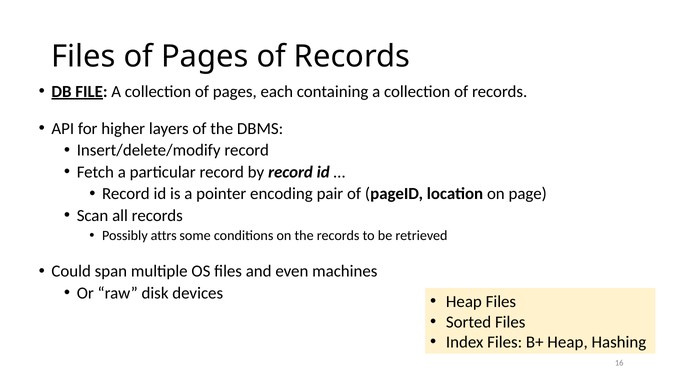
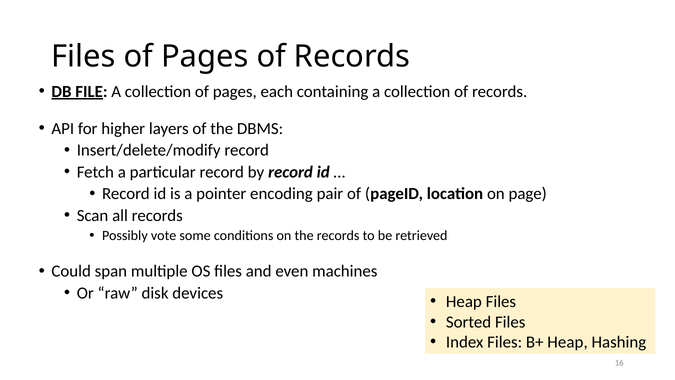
attrs: attrs -> vote (164, 236)
